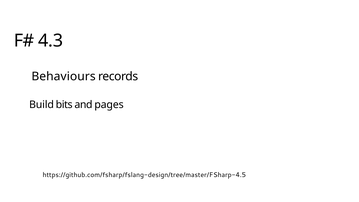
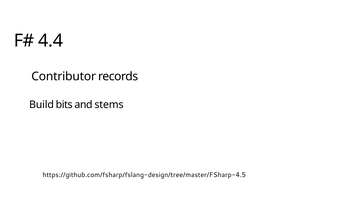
4.3: 4.3 -> 4.4 (51, 41)
Behaviours: Behaviours -> Contributor (64, 76)
pages: pages -> stems (109, 105)
